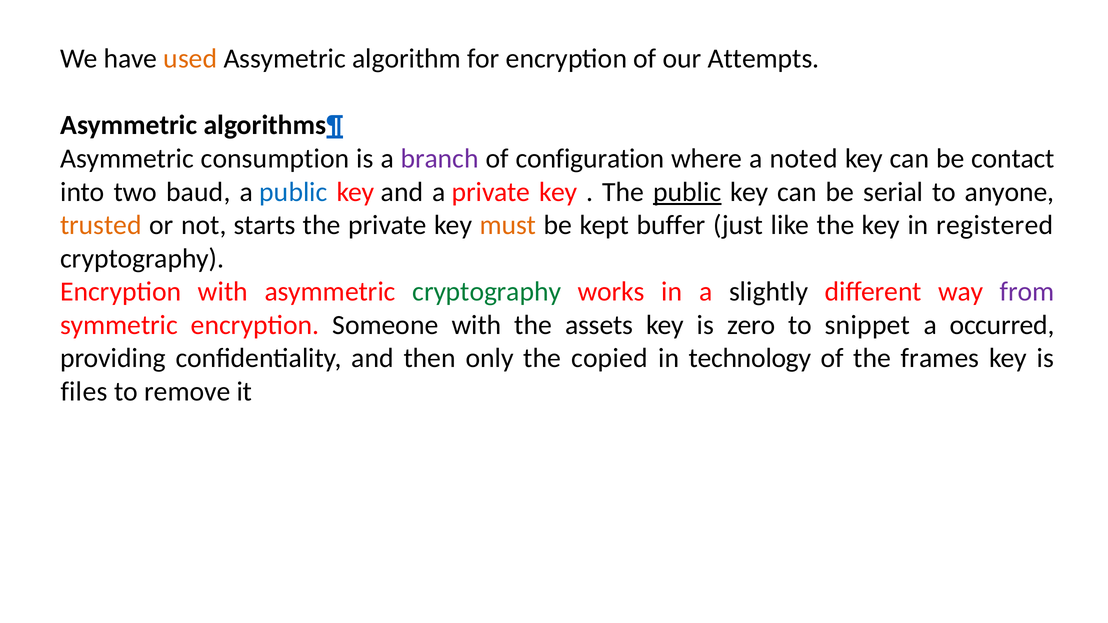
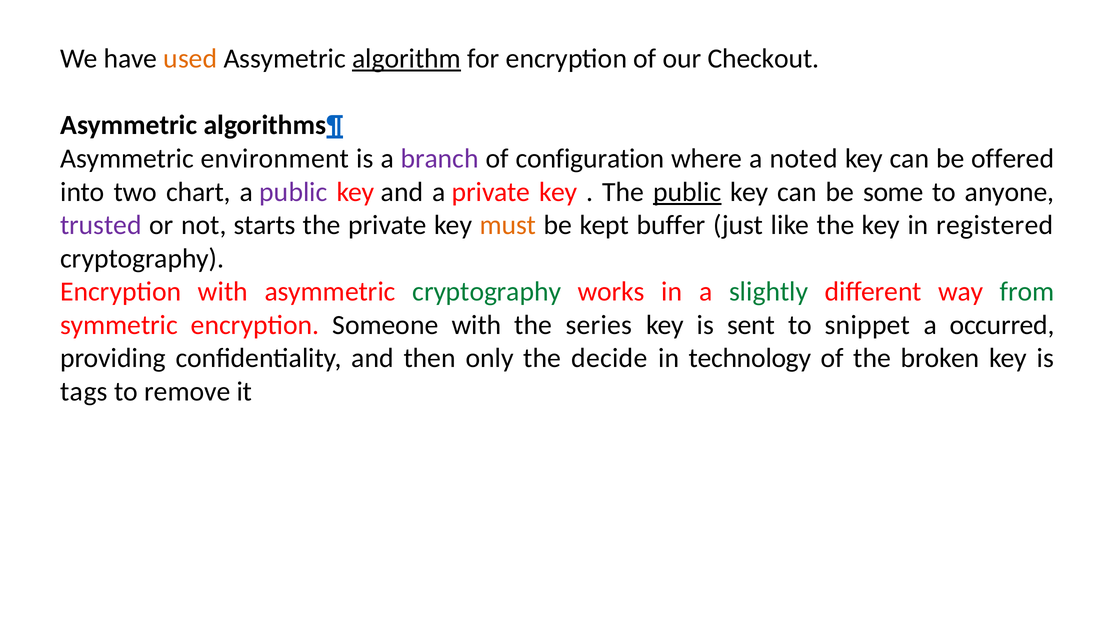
algorithm underline: none -> present (407, 59)
Attempts: Attempts -> Checkout (764, 59)
consumption: consumption -> environment (275, 159)
contact: contact -> offered (1013, 159)
baud: baud -> chart (198, 192)
public colour: blue -> purple (293, 192)
serial: serial -> some (893, 192)
trusted colour: orange -> purple (101, 225)
slightly colour: black -> green (769, 292)
from colour: purple -> green (1027, 292)
assets: assets -> series (599, 325)
zero: zero -> sent (751, 325)
copied: copied -> decide (609, 358)
frames: frames -> broken (940, 358)
files: files -> tags (84, 392)
